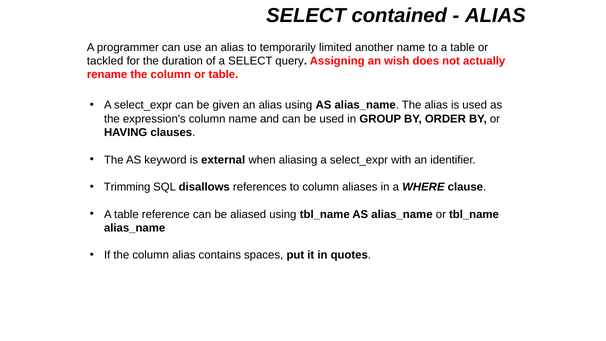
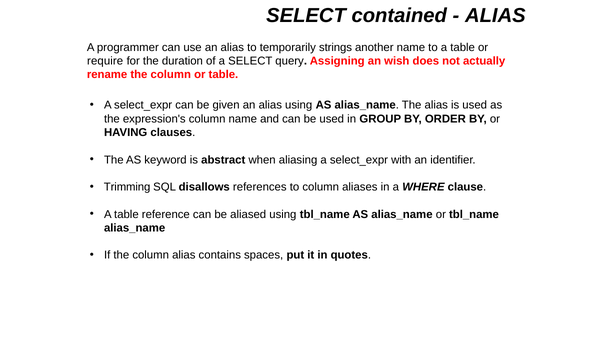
limited: limited -> strings (336, 47)
tackled: tackled -> require (105, 61)
external: external -> abstract (223, 160)
